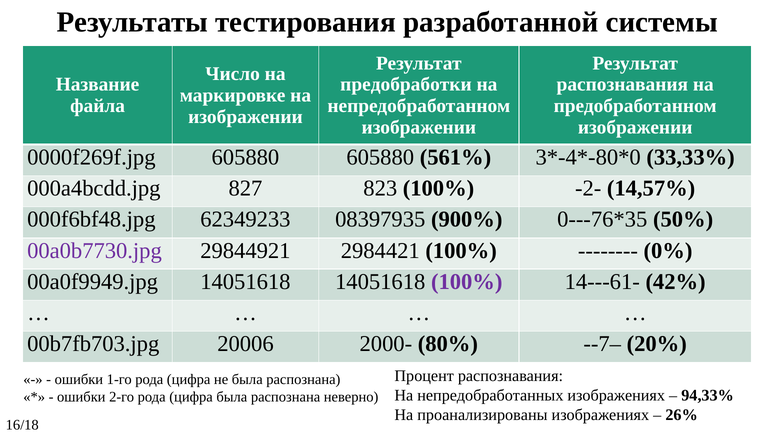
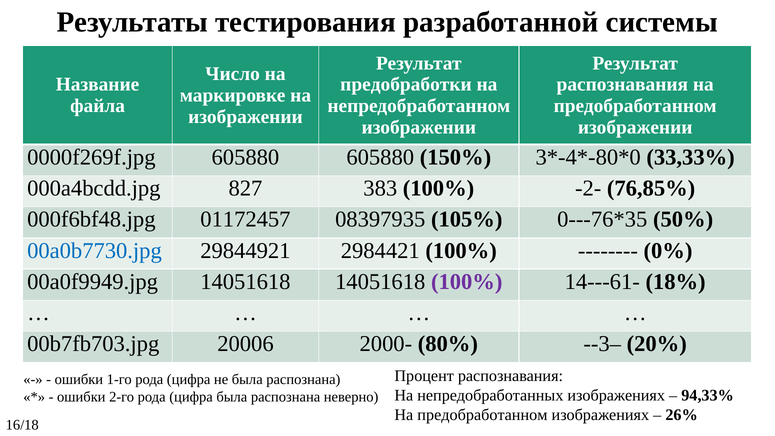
561%: 561% -> 150% (455, 157)
823: 823 -> 383 (380, 188)
14,57%: 14,57% -> 76,85% (651, 188)
62349233: 62349233 -> 01172457 (245, 219)
900%: 900% -> 105% (467, 219)
00a0b7730.jpg colour: purple -> blue (94, 251)
42%: 42% -> 18% (676, 282)
--7–: --7– -> --3– (602, 344)
проанализированы: проанализированы -> предобработанном (482, 415)
